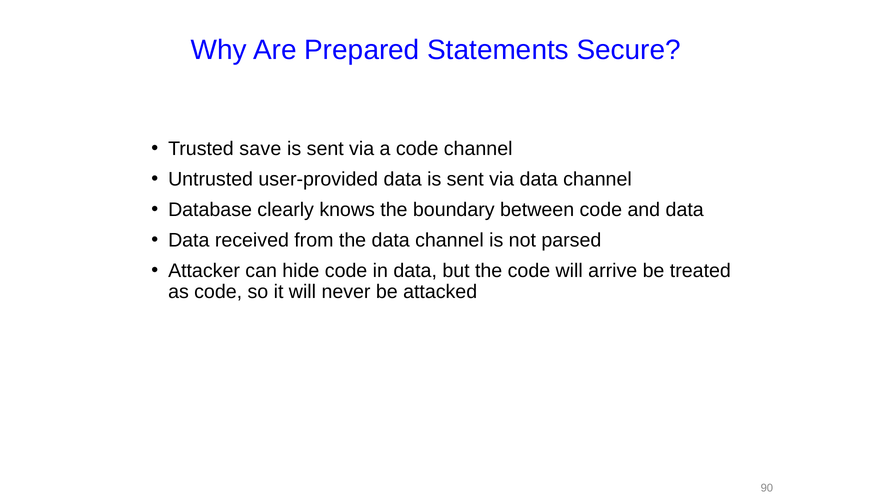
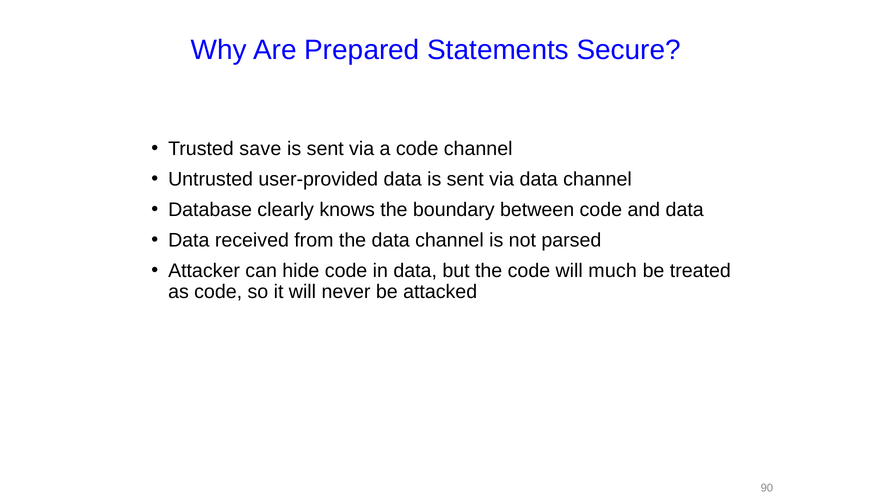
arrive: arrive -> much (613, 271)
